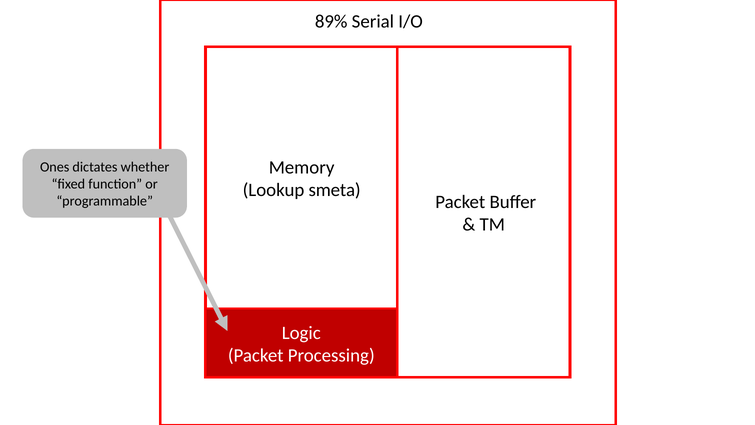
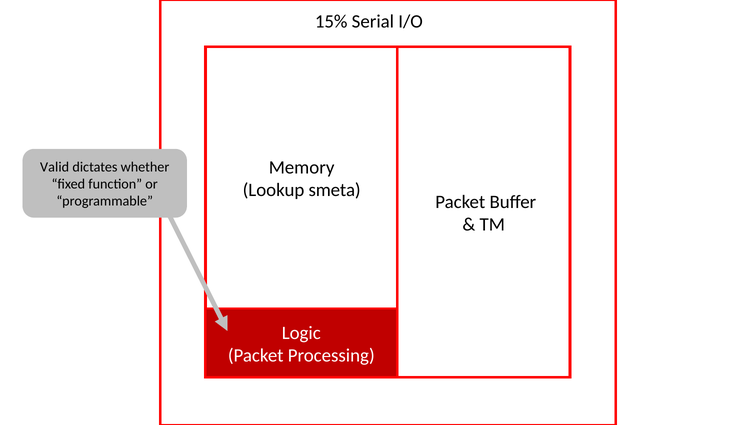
89%: 89% -> 15% (331, 21)
Ones: Ones -> Valid (55, 167)
